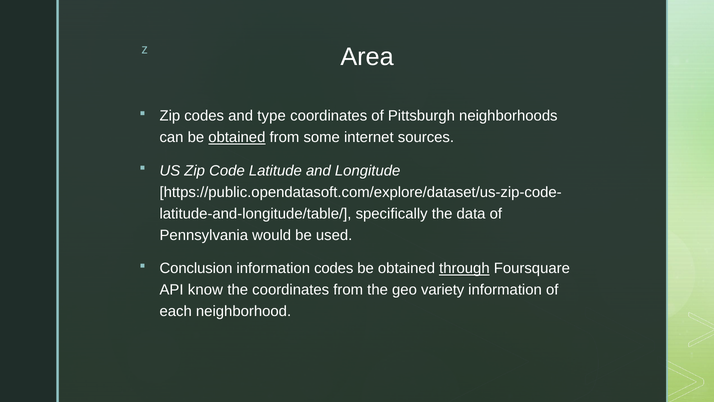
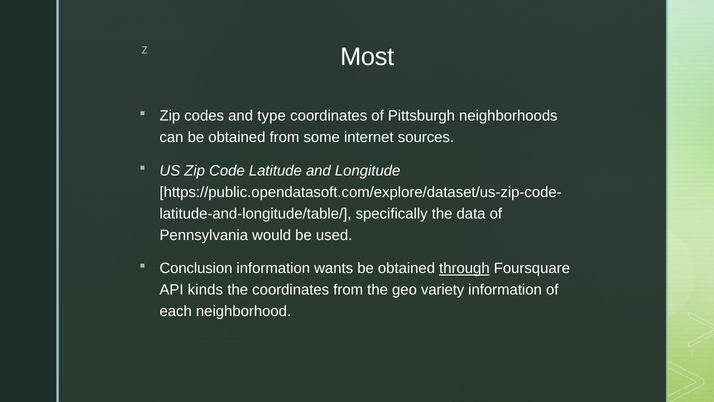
Area: Area -> Most (367, 57)
obtained underline: present -> none (237, 137)
information codes: codes -> wants (334, 268)
know: know -> kinds (205, 290)
